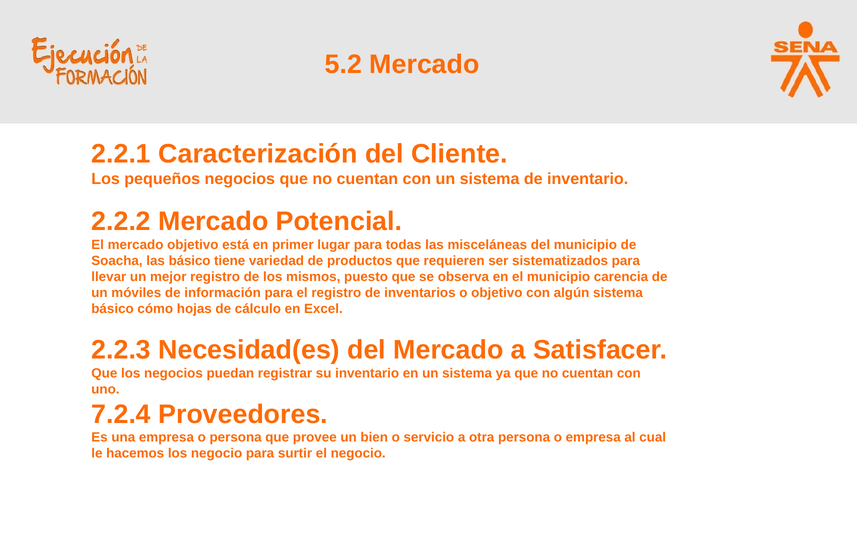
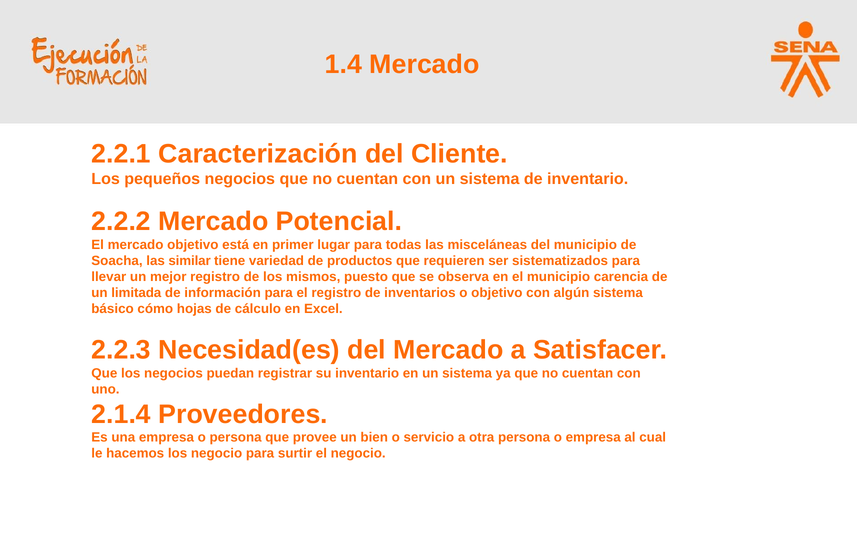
5.2: 5.2 -> 1.4 (343, 65)
las básico: básico -> similar (190, 261)
móviles: móviles -> limitada (136, 293)
7.2.4: 7.2.4 -> 2.1.4 (121, 415)
